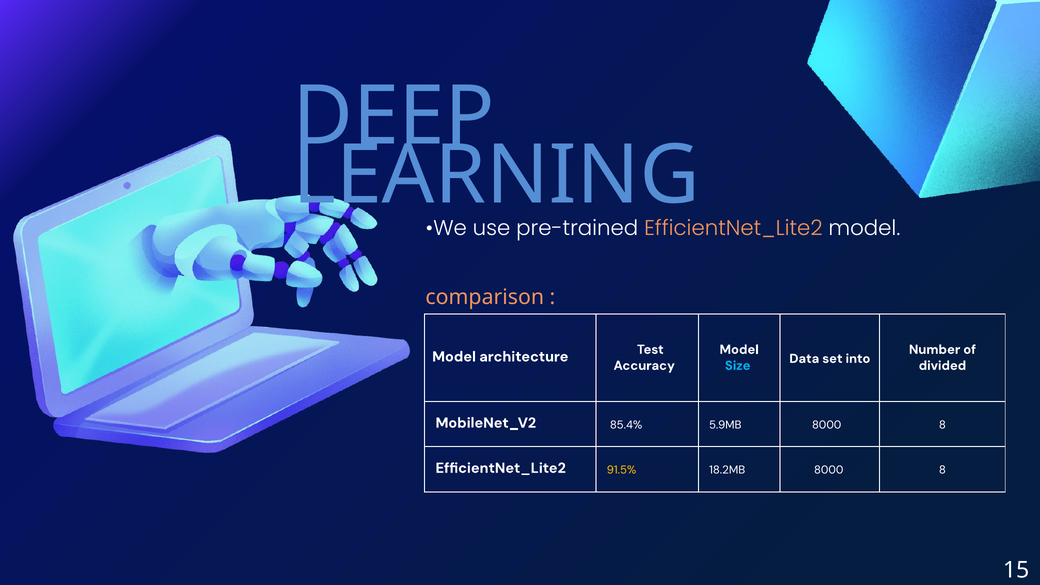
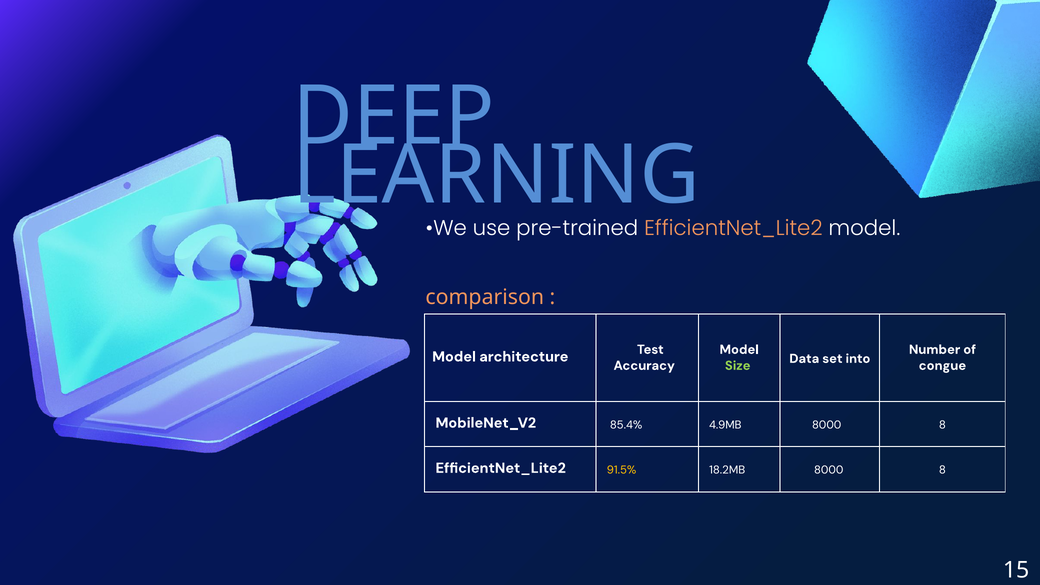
Size colour: light blue -> light green (738, 366)
divided: divided -> congue (942, 366)
5.9MB: 5.9MB -> 4.9MB (725, 425)
